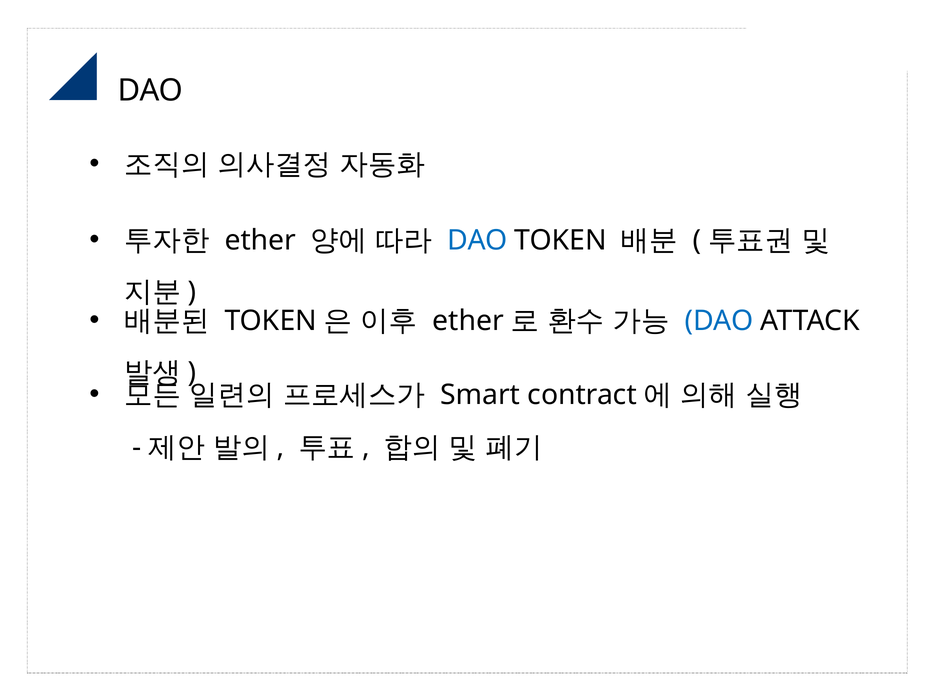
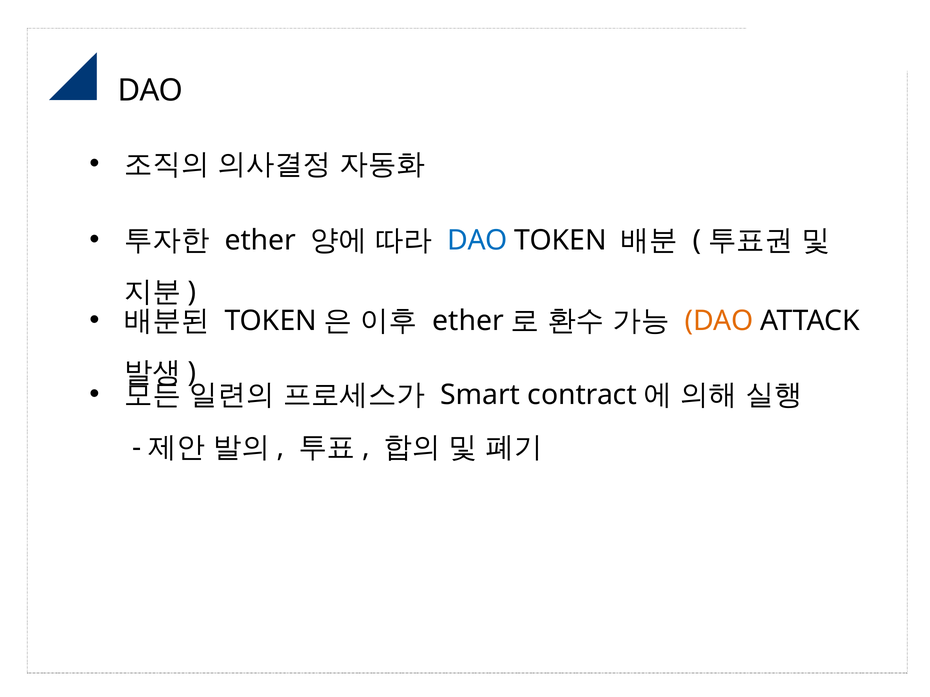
DAO colour: blue -> orange (719, 321)
